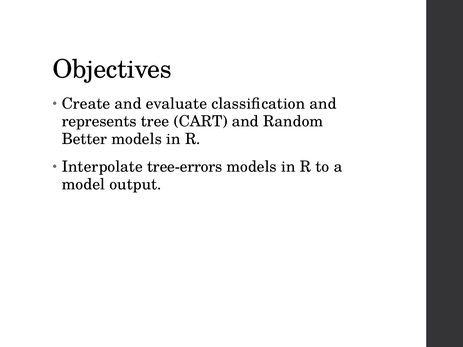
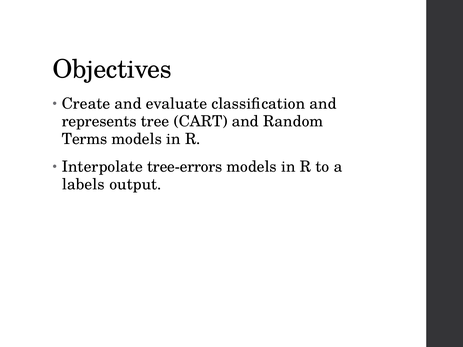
Better: Better -> Terms (84, 139)
model: model -> labels (83, 185)
